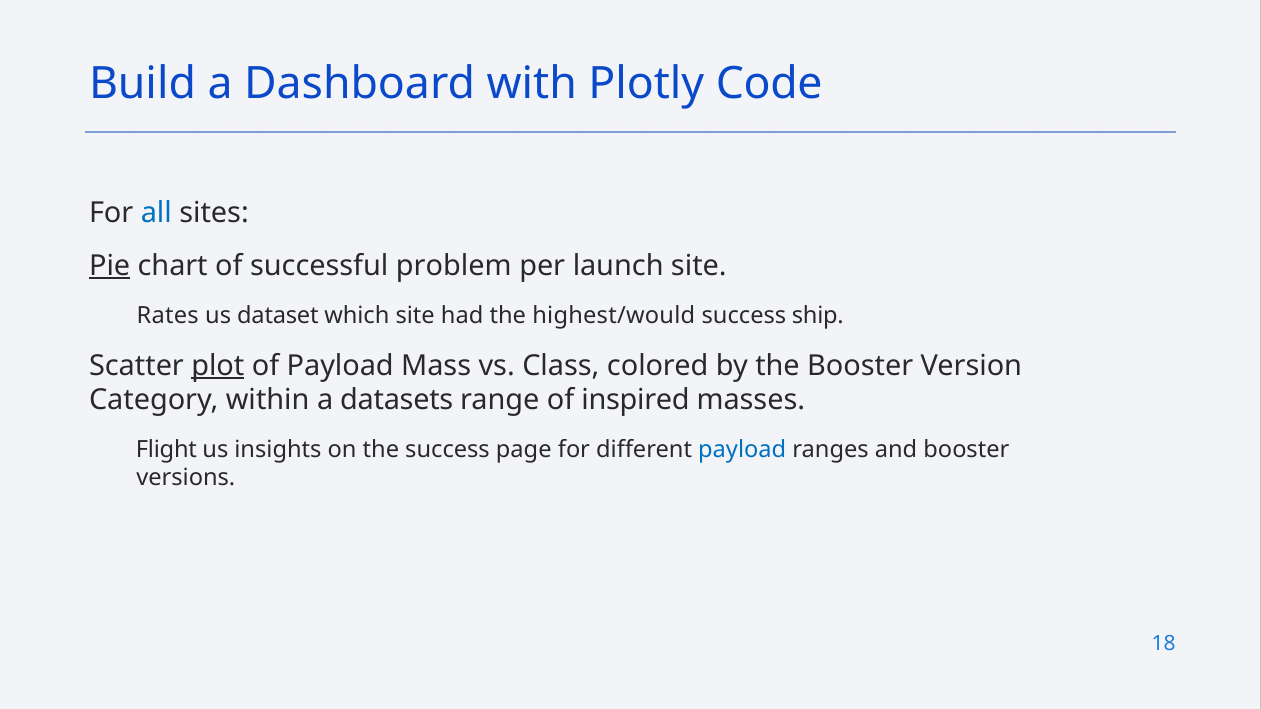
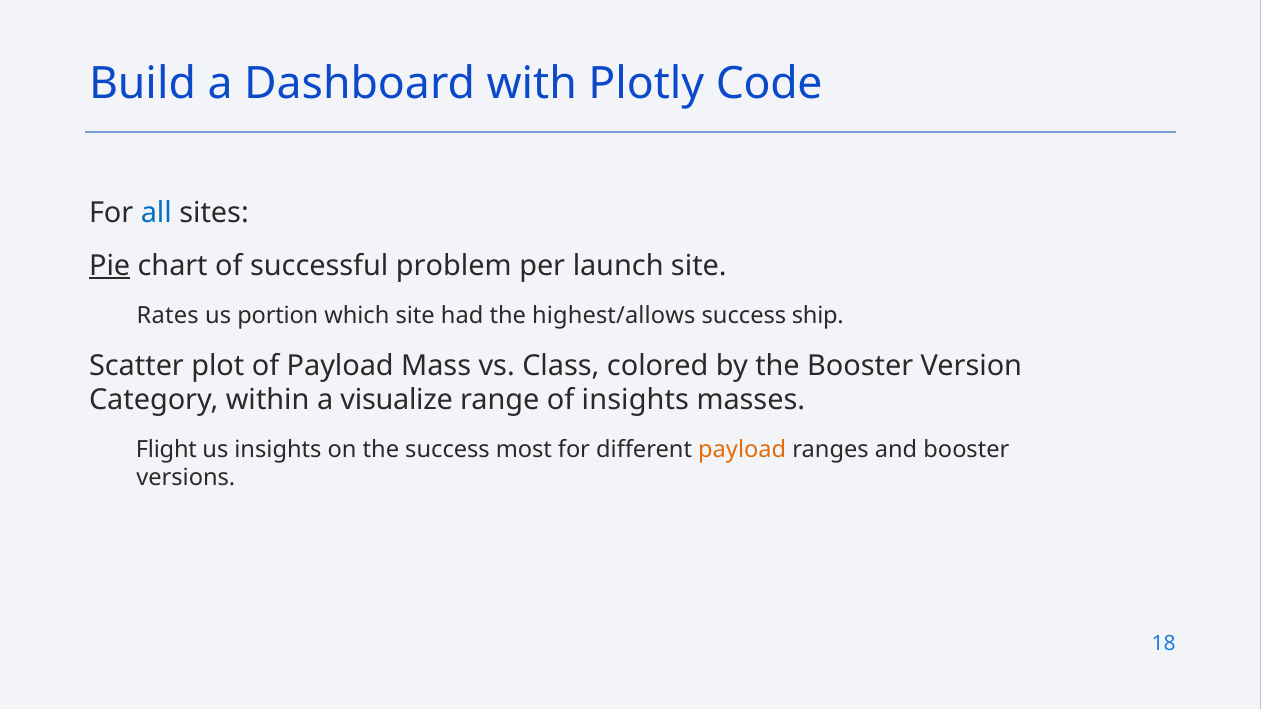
dataset: dataset -> portion (278, 315)
highest/would: highest/would -> highest/allows (614, 315)
plot underline: present -> none (218, 366)
datasets: datasets -> visualize (397, 400)
of inspired: inspired -> insights (635, 400)
page: page -> most (524, 450)
payload colour: blue -> orange (742, 450)
